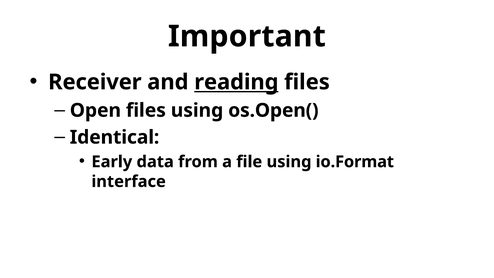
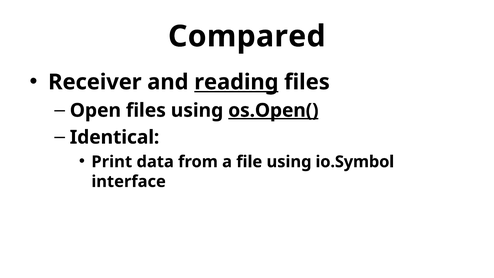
Important: Important -> Compared (247, 36)
os.Open( underline: none -> present (273, 110)
Early: Early -> Print (112, 162)
io.Format: io.Format -> io.Symbol (355, 162)
